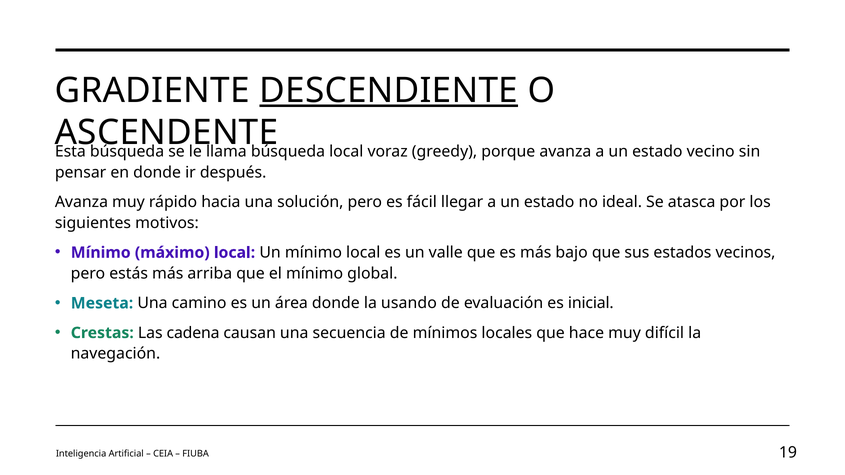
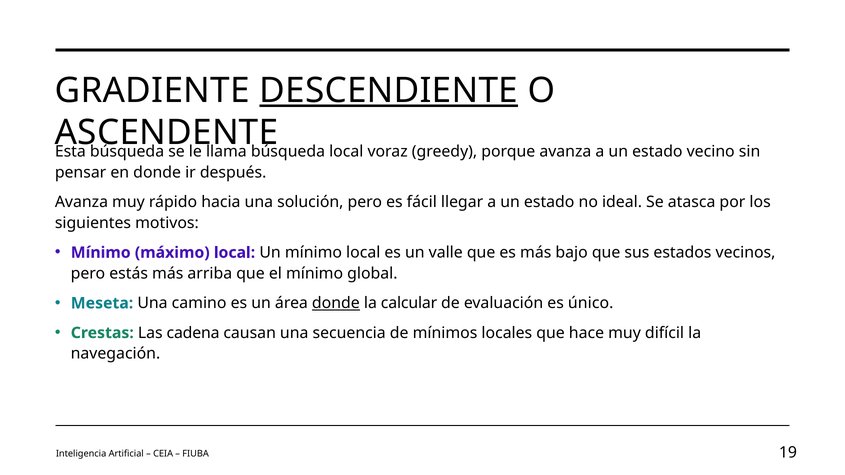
donde underline: none -> present (336, 303)
usando: usando -> calcular (409, 303)
inicial: inicial -> único (591, 303)
